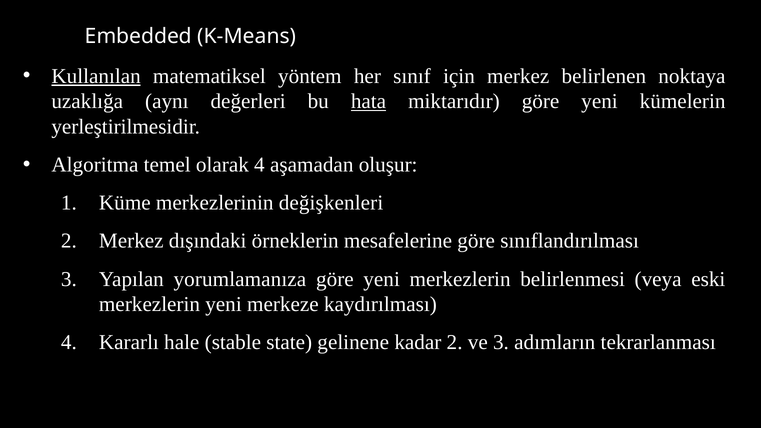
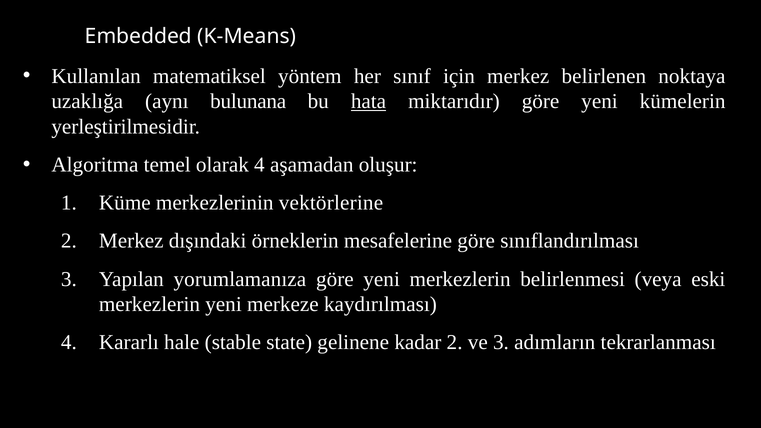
Kullanılan underline: present -> none (96, 76)
değerleri: değerleri -> bulunana (248, 102)
değişkenleri: değişkenleri -> vektörlerine (331, 203)
